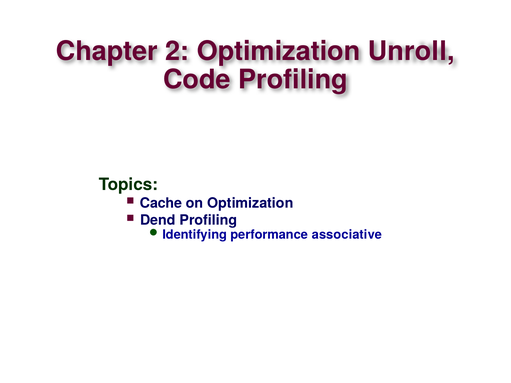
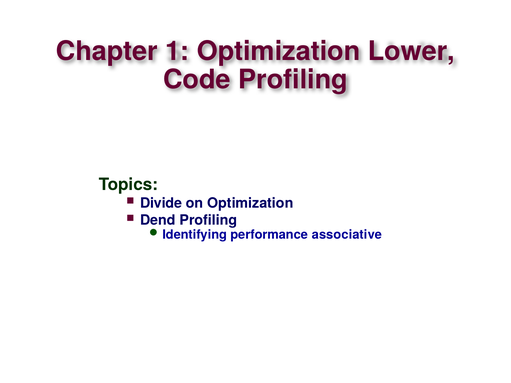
2: 2 -> 1 (177, 51)
Unroll: Unroll -> Lower (411, 51)
Cache: Cache -> Divide (161, 203)
